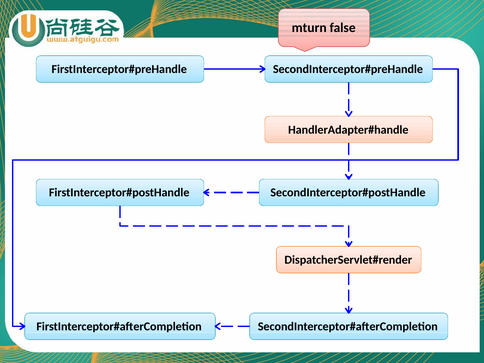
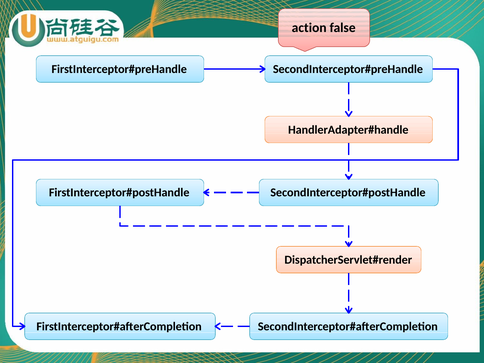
mturn: mturn -> action (309, 28)
